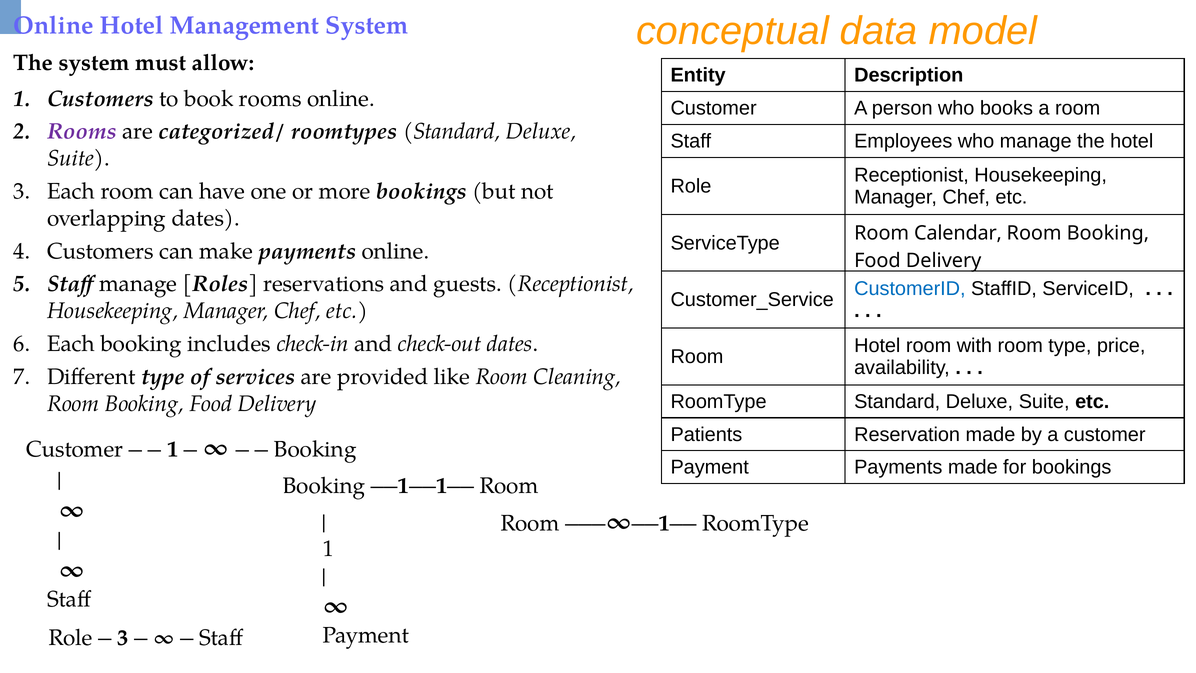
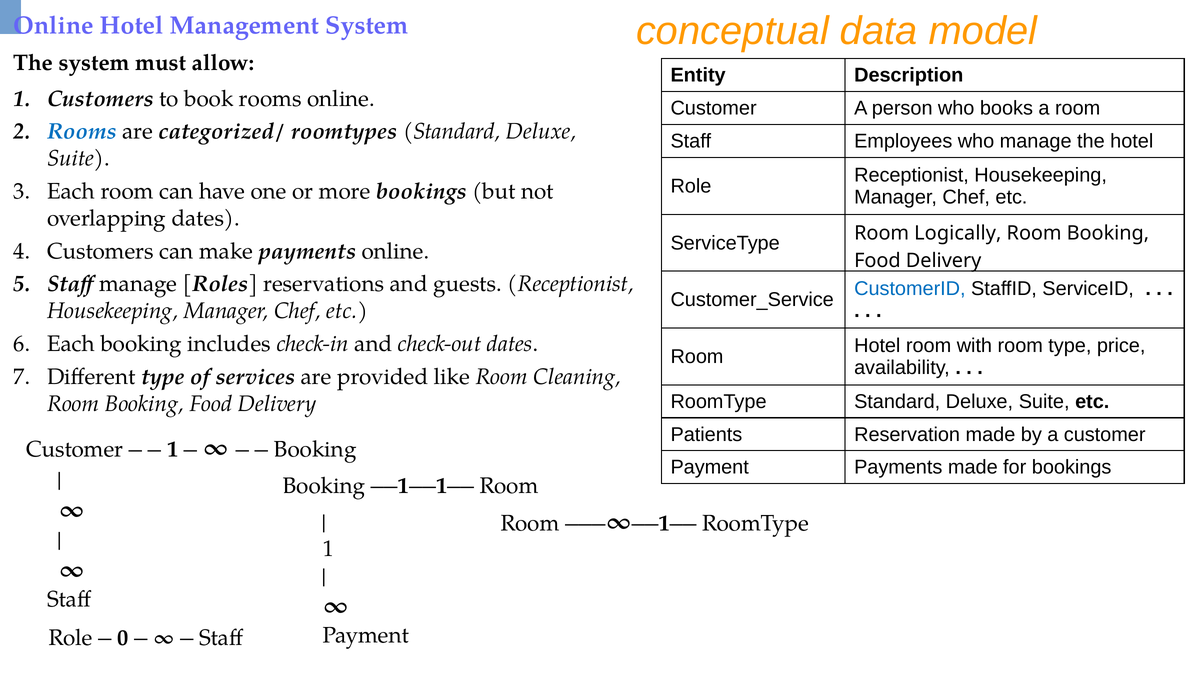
Rooms colour: purple -> blue (82, 131)
Calendar: Calendar -> Logically (958, 233)
3: 3 -> 0 (123, 637)
